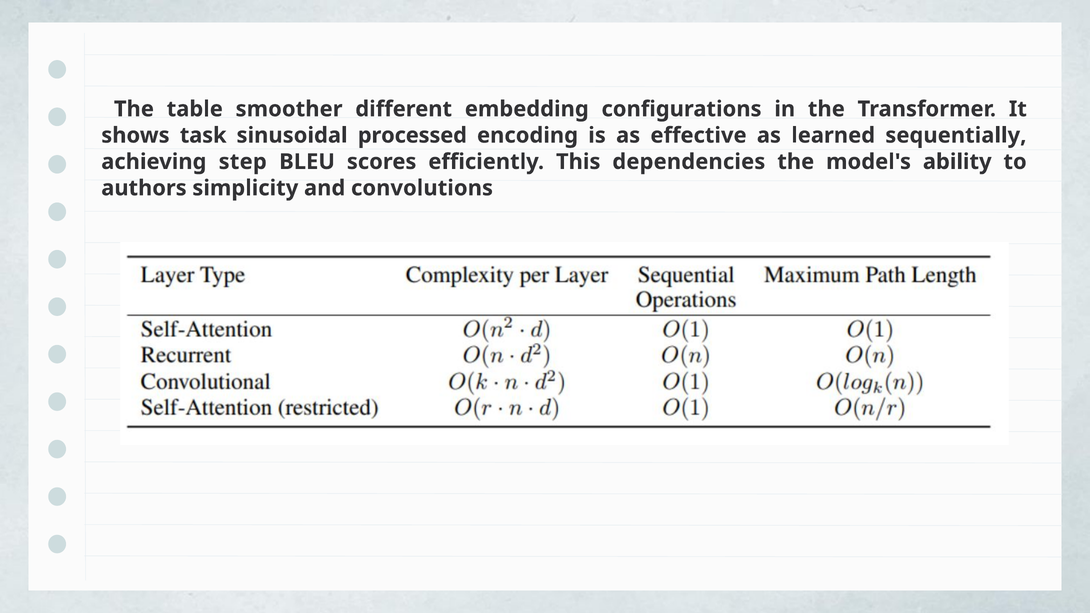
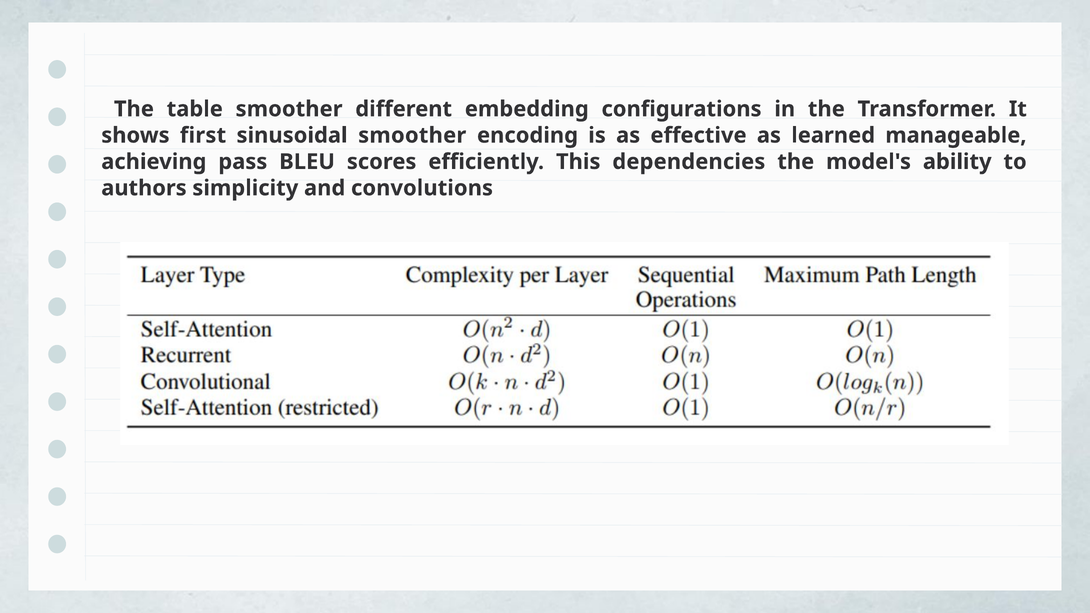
task: task -> first (203, 135)
sinusoidal processed: processed -> smoother (412, 135)
sequentially: sequentially -> manageable (956, 135)
step: step -> pass (243, 162)
